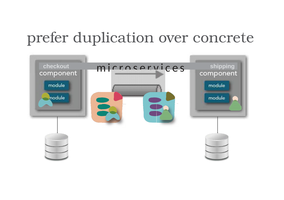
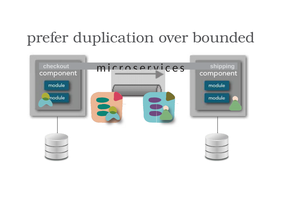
concrete: concrete -> bounded (224, 38)
